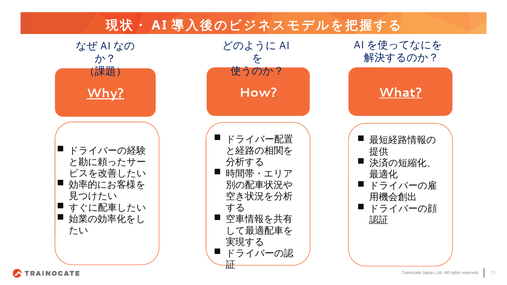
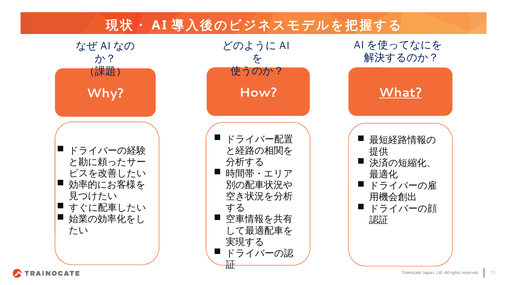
Why underline: present -> none (105, 93)
